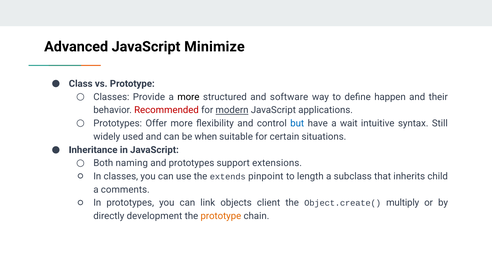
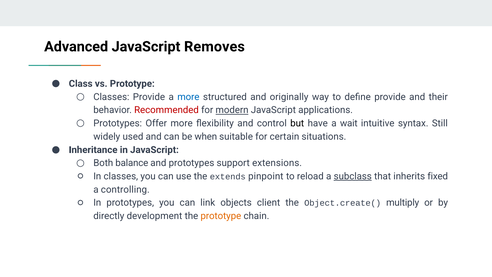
Minimize: Minimize -> Removes (214, 47)
more colour: black -> blue (188, 97)
software: software -> originally (289, 97)
define happen: happen -> provide (390, 97)
but colour: blue -> black (297, 123)
naming: naming -> balance (132, 163)
length: length -> reload (310, 176)
subclass underline: none -> present (353, 176)
child: child -> fixed (438, 176)
comments: comments -> controlling (125, 189)
